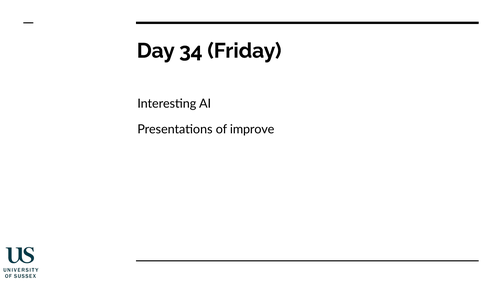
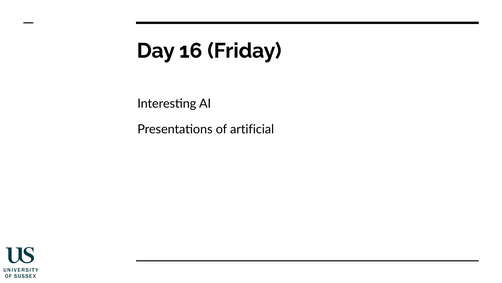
34: 34 -> 16 (191, 51)
improve: improve -> artificial (252, 129)
